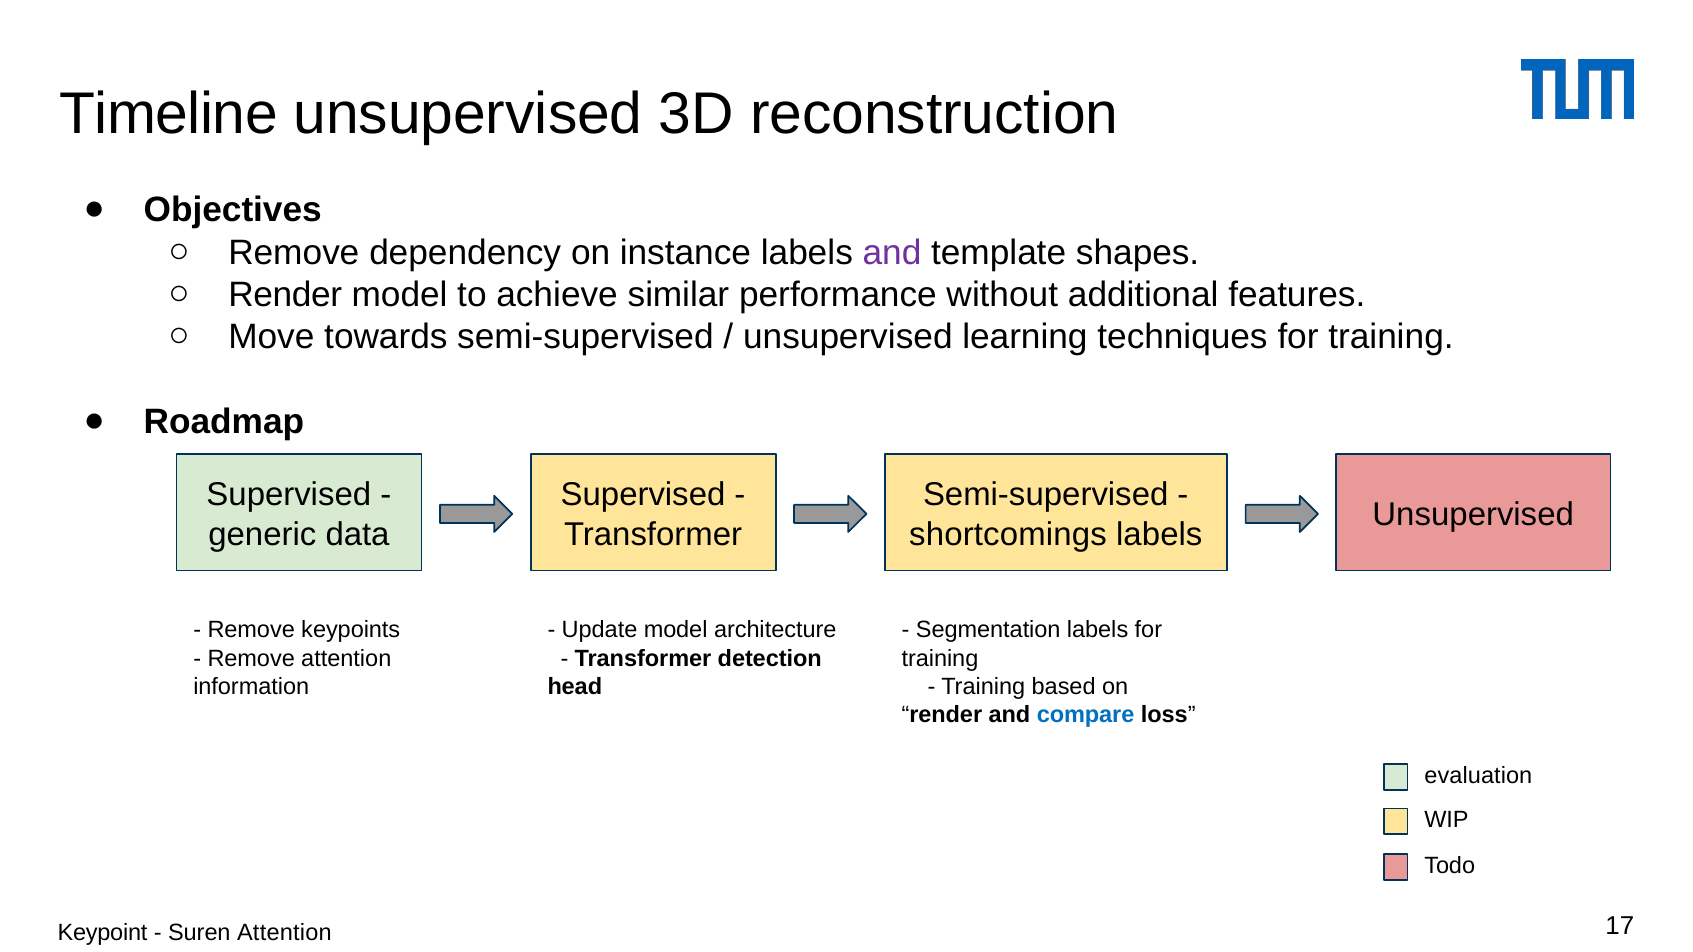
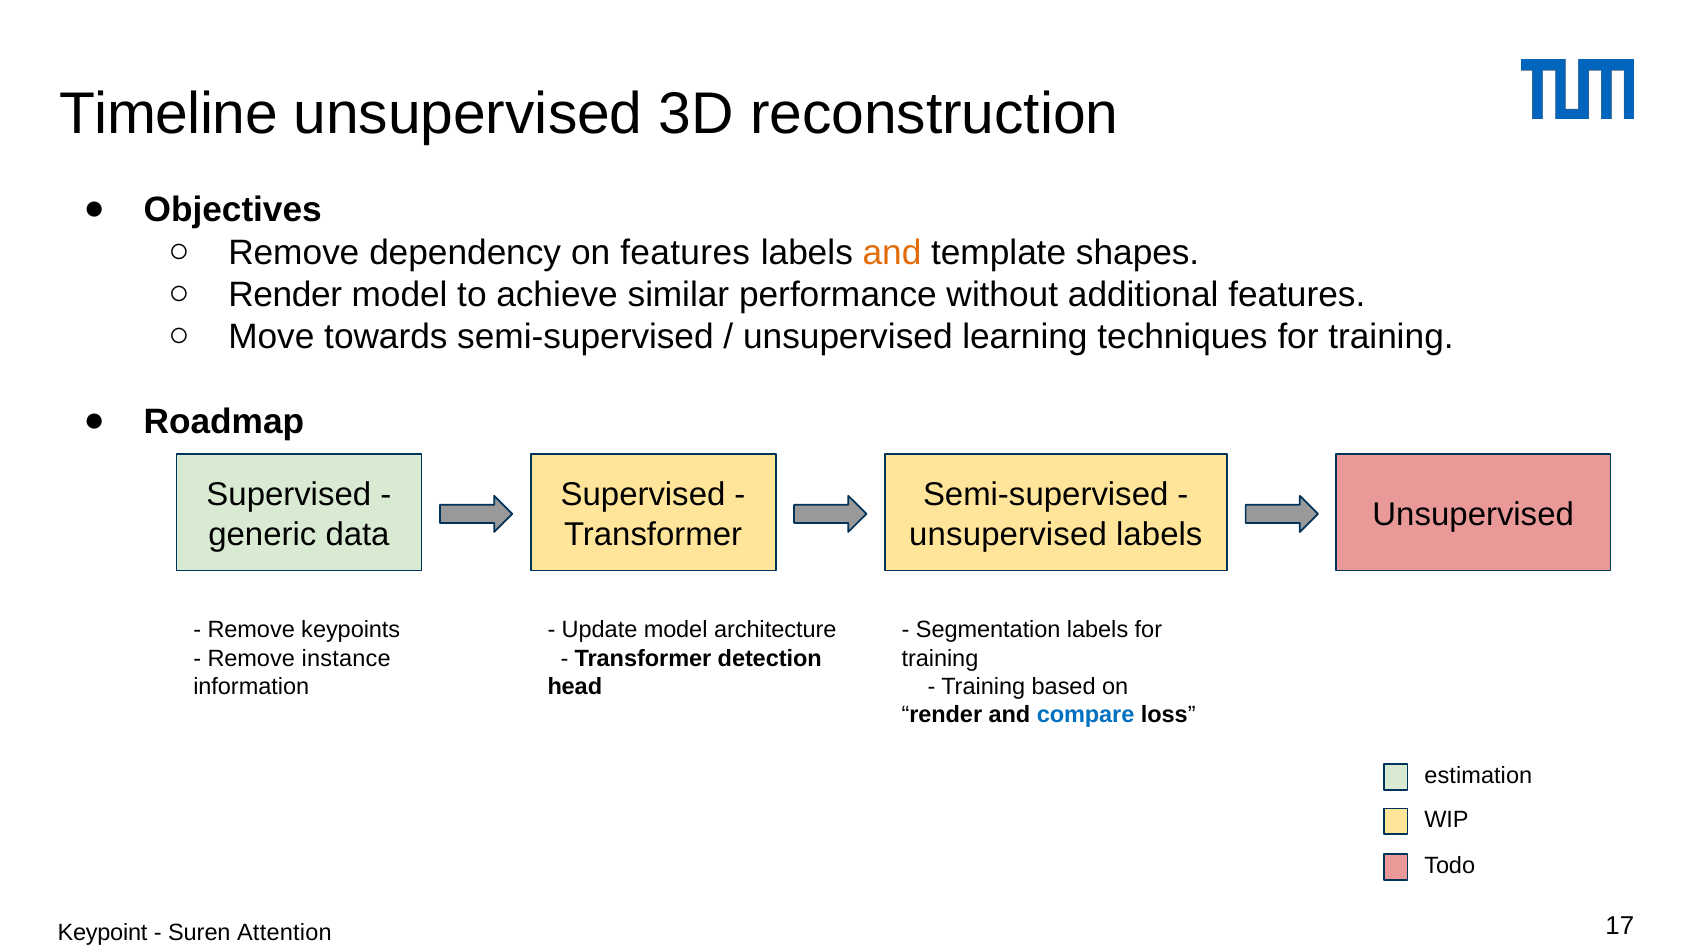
on instance: instance -> features (685, 253)
and colour: purple -> orange (892, 253)
shortcomings: shortcomings -> unsupervised (1008, 534)
Remove attention: attention -> instance (346, 659)
evaluation: evaluation -> estimation (1478, 776)
